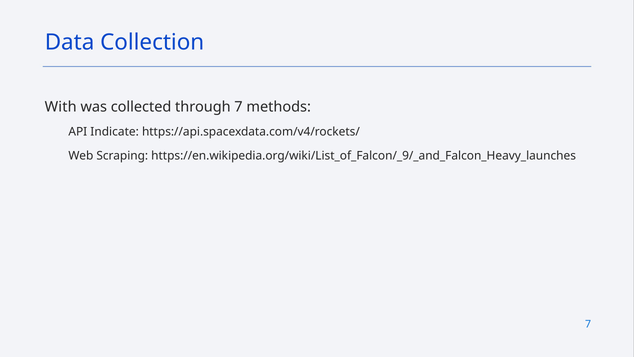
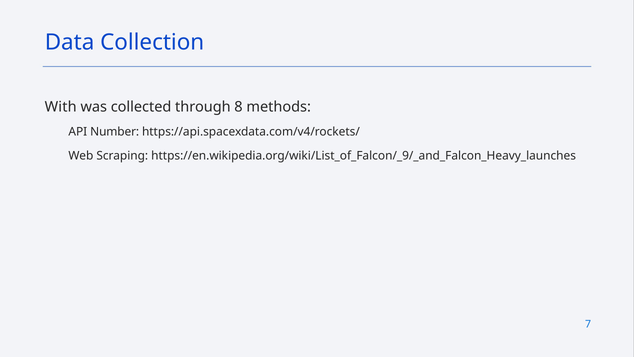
through 7: 7 -> 8 (239, 107)
Indicate: Indicate -> Number (115, 132)
